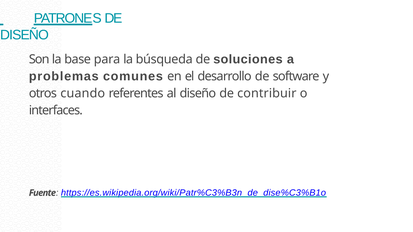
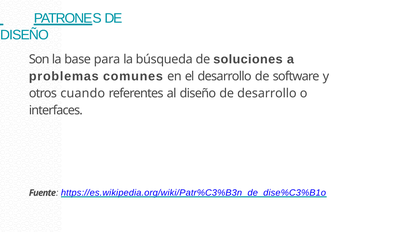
de contribuir: contribuir -> desarrollo (267, 93)
